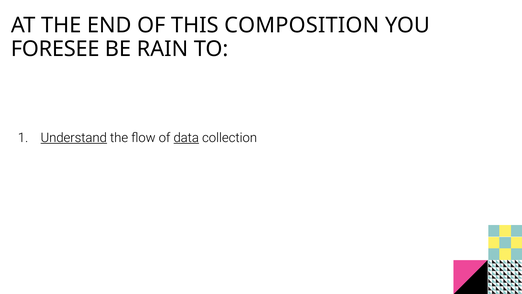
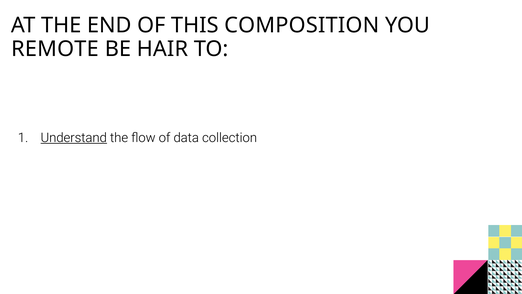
FORESEE: FORESEE -> REMOTE (55, 49)
RAIN: RAIN -> HAIR (162, 49)
data underline: present -> none (186, 138)
